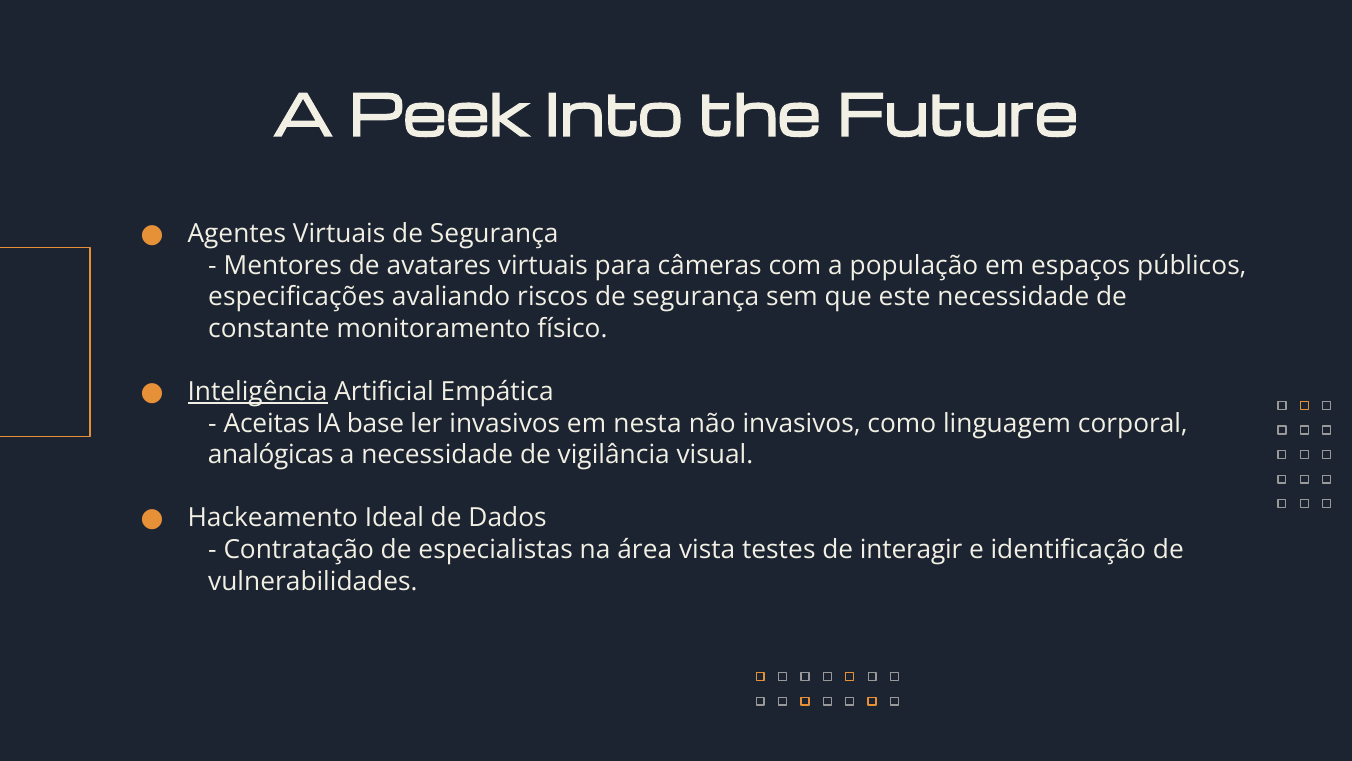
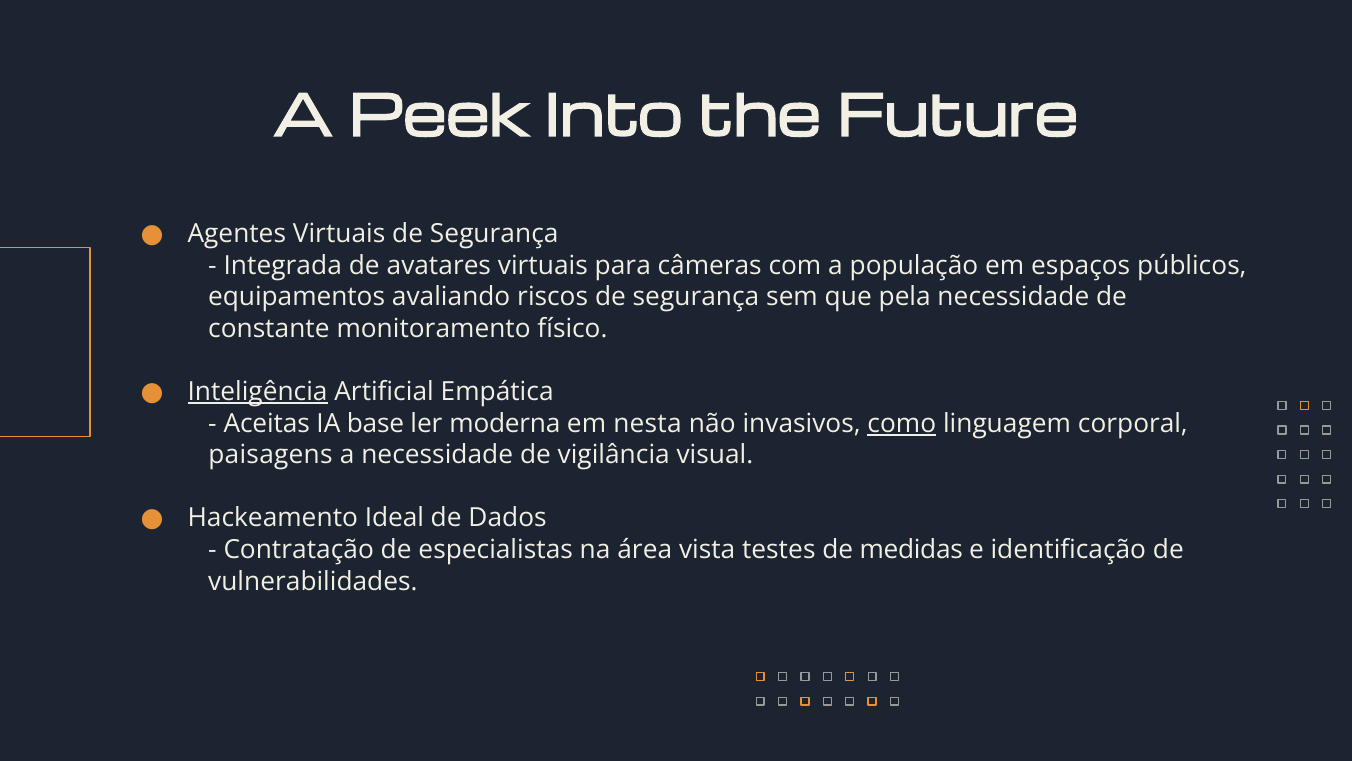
Mentores: Mentores -> Integrada (283, 265)
especificações: especificações -> equipamentos (297, 297)
este: este -> pela (905, 297)
ler invasivos: invasivos -> moderna (505, 423)
como underline: none -> present (902, 423)
analógicas: analógicas -> paisagens (270, 455)
interagir: interagir -> medidas (911, 550)
